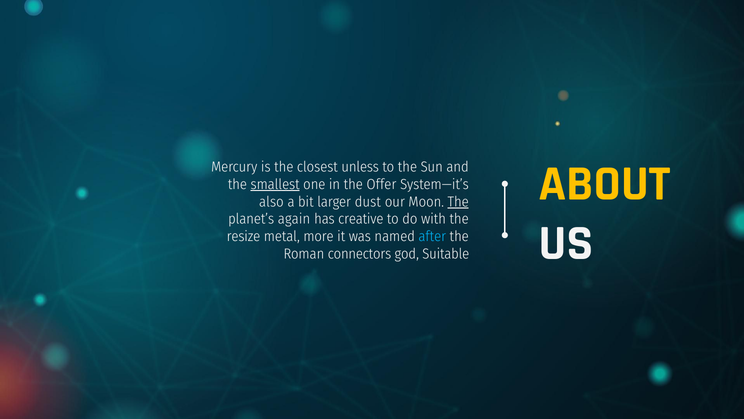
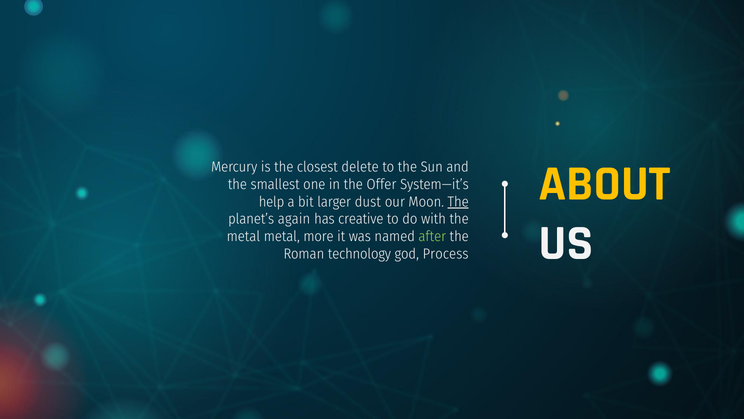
unless: unless -> delete (360, 167)
smallest underline: present -> none (275, 184)
also: also -> help (271, 202)
resize: resize -> metal (243, 236)
after colour: light blue -> light green (432, 236)
connectors: connectors -> technology (359, 254)
Suitable: Suitable -> Process (446, 254)
